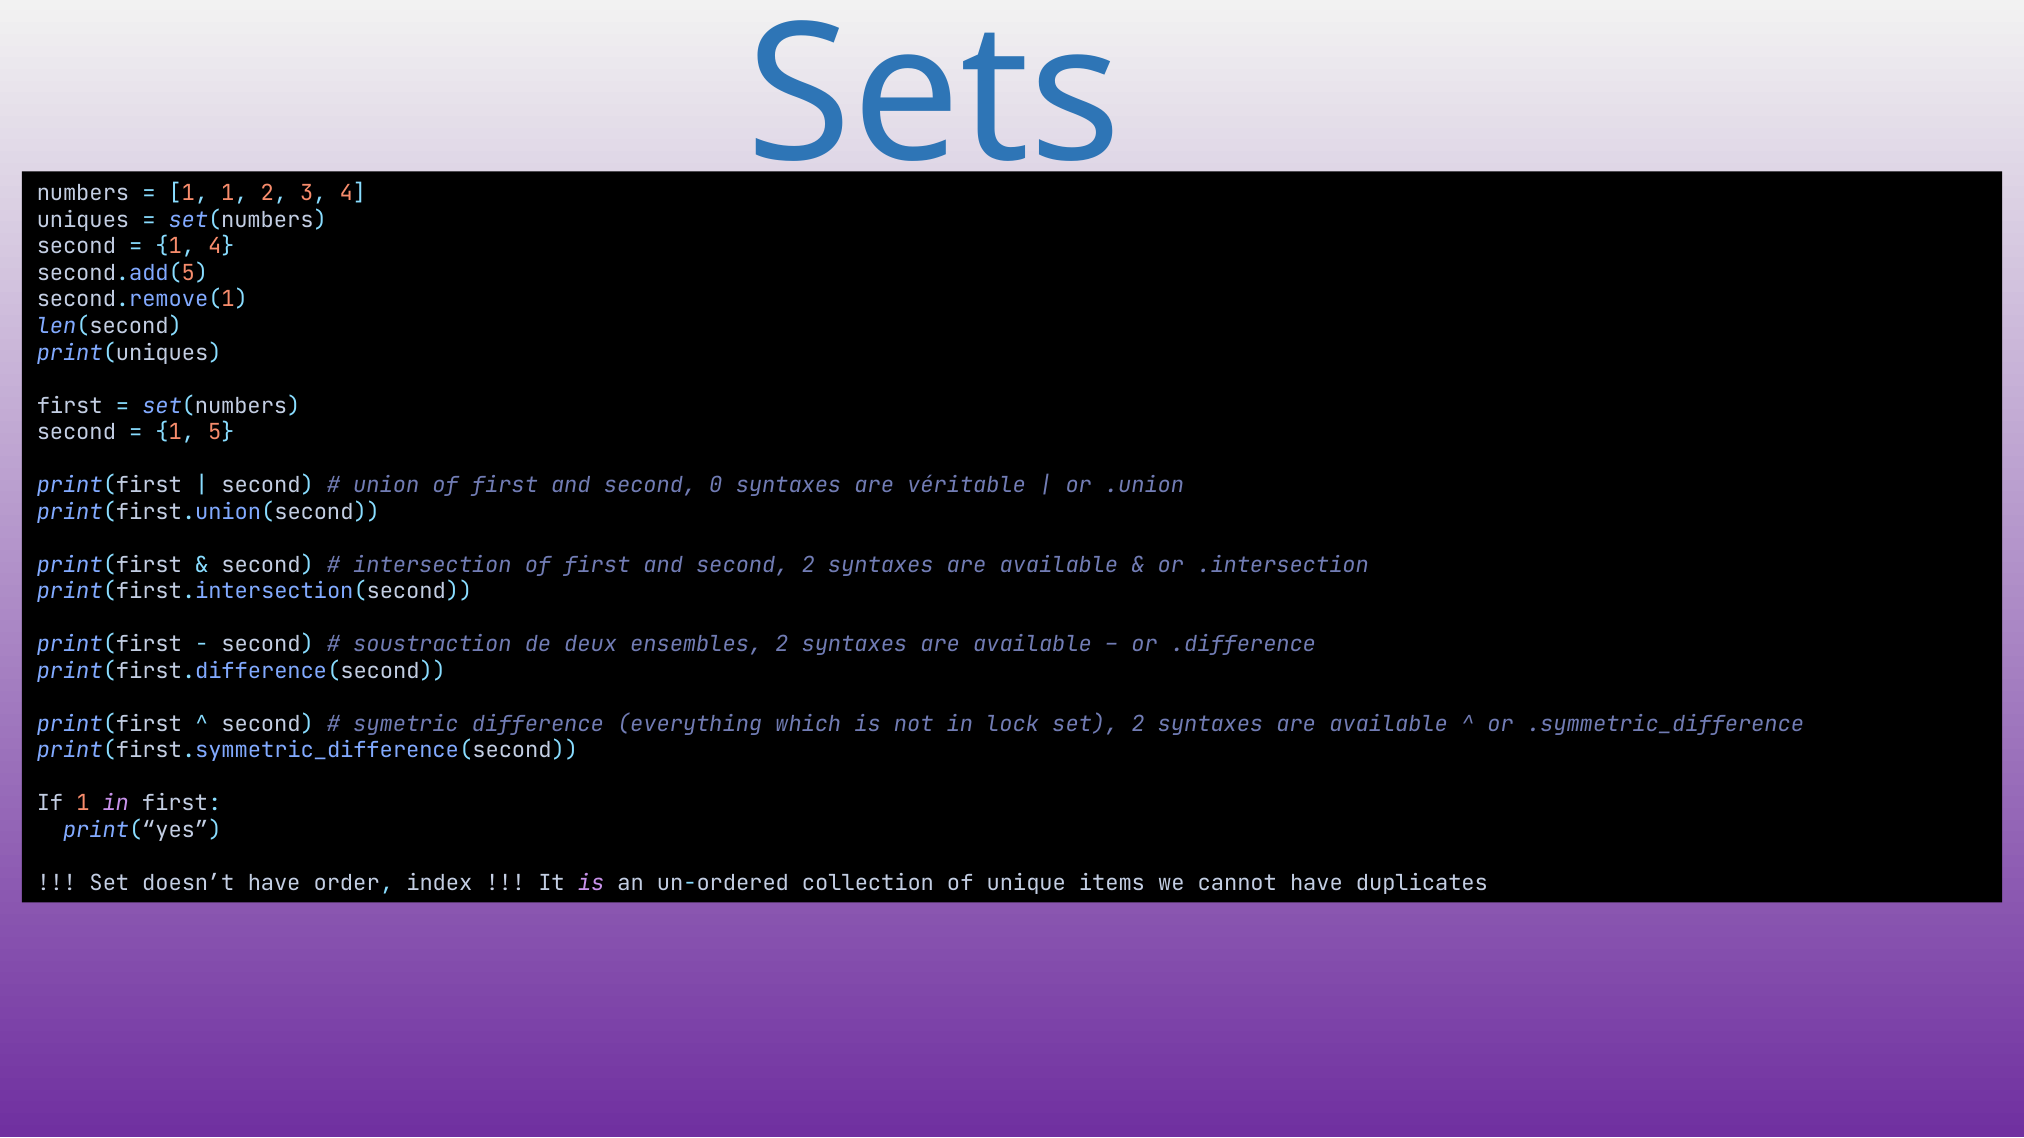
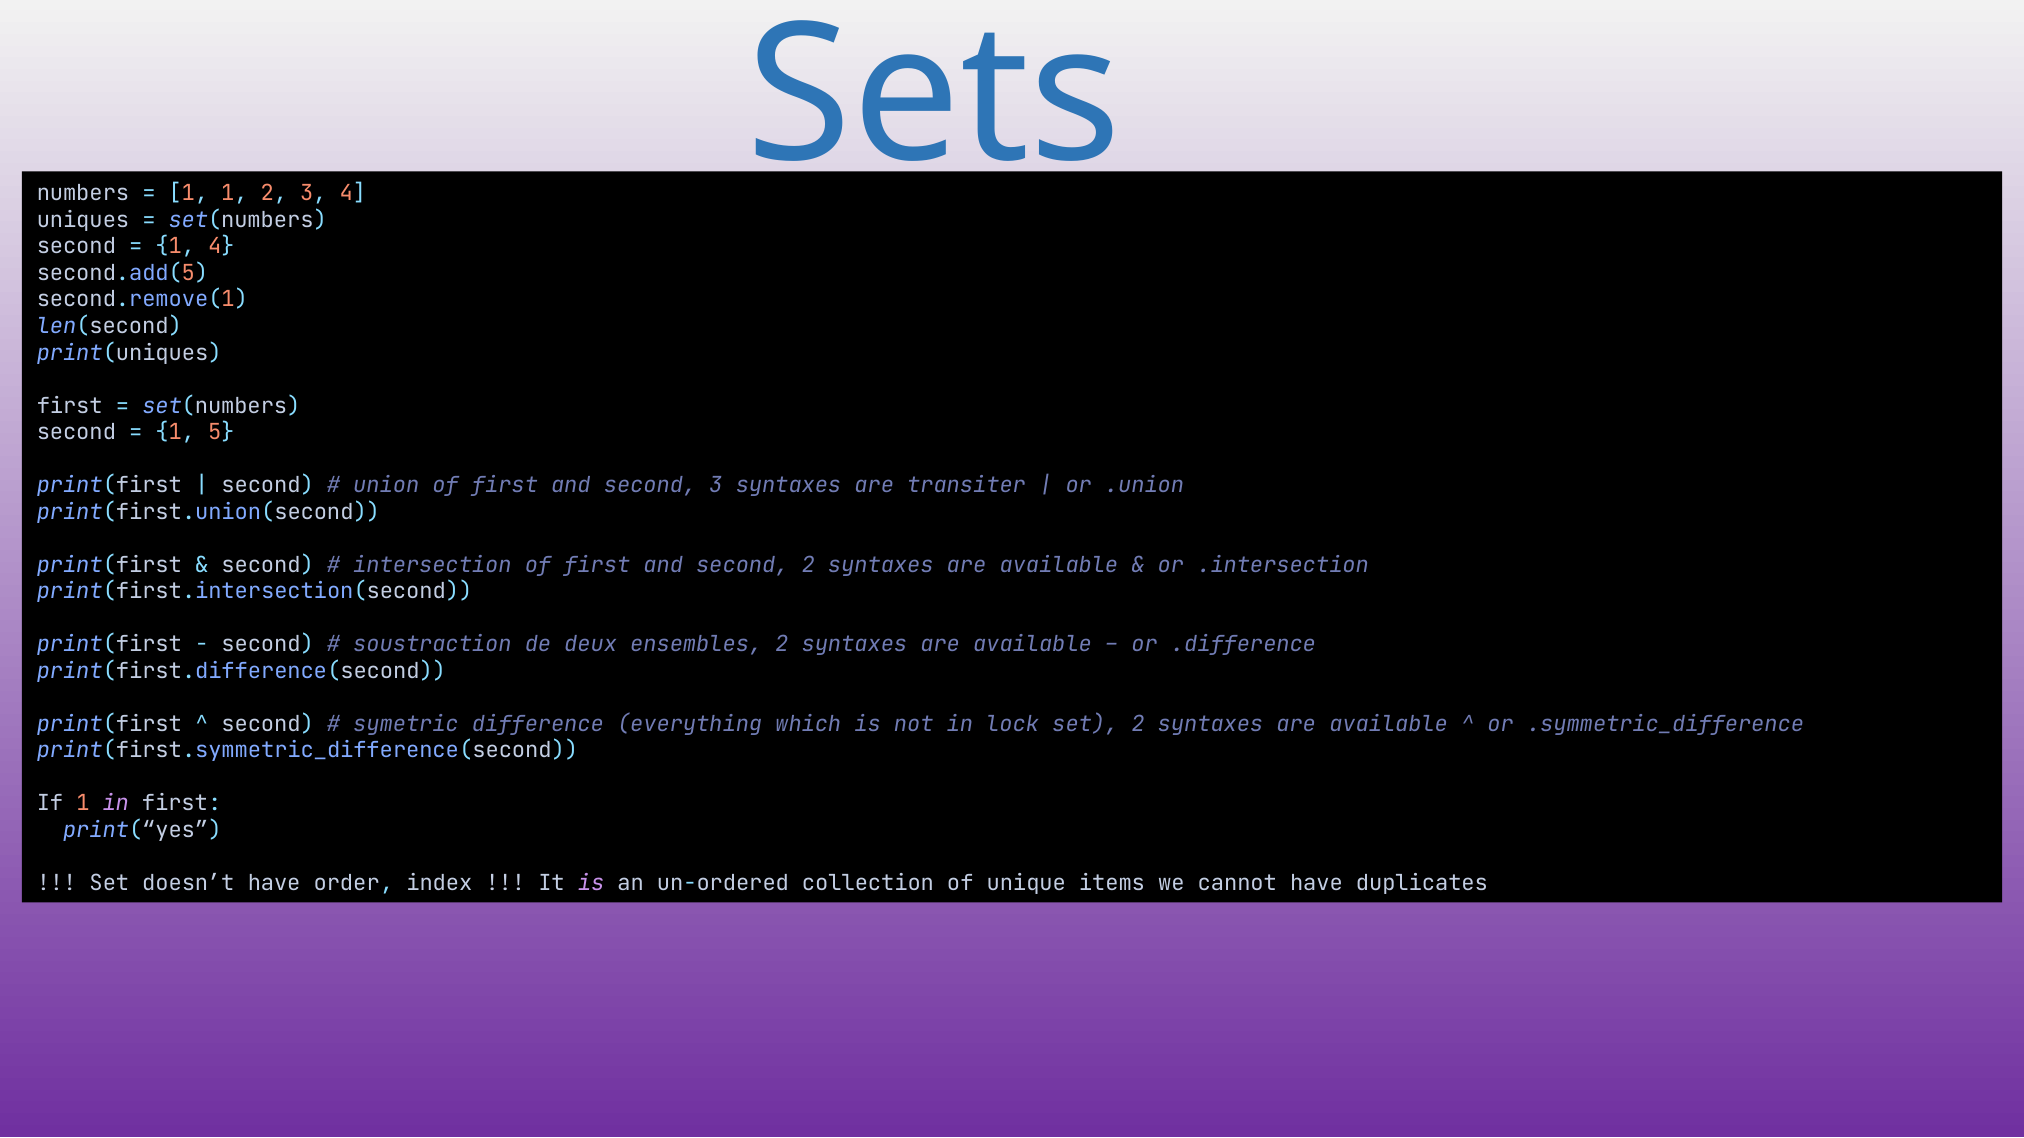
second 0: 0 -> 3 (716, 486)
véritable: véritable -> transiter (967, 486)
